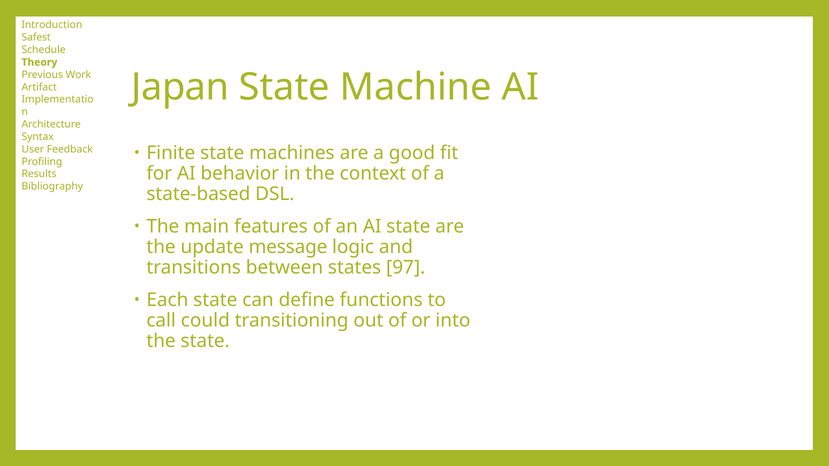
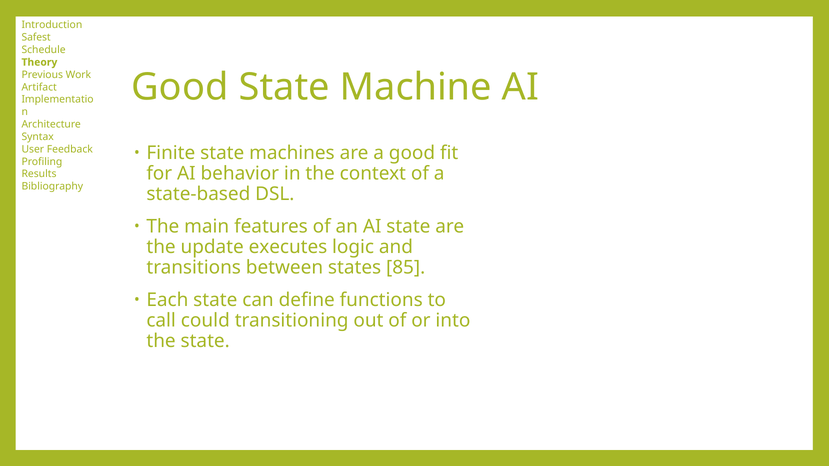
Japan: Japan -> Good (180, 87)
message: message -> executes (288, 247)
97: 97 -> 85 (406, 268)
